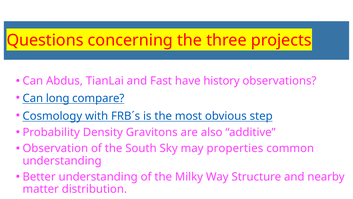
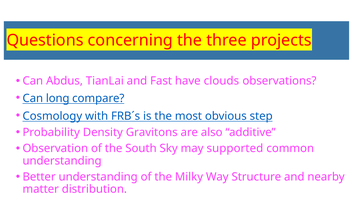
history: history -> clouds (221, 81)
properties: properties -> supported (235, 148)
